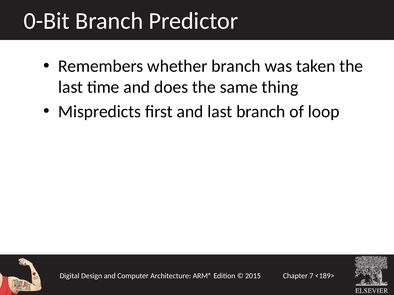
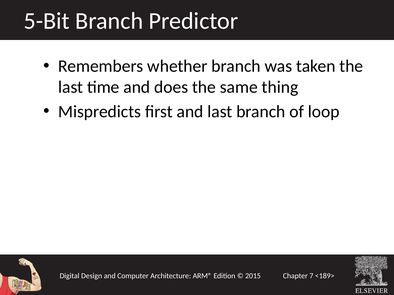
0-Bit: 0-Bit -> 5-Bit (47, 21)
